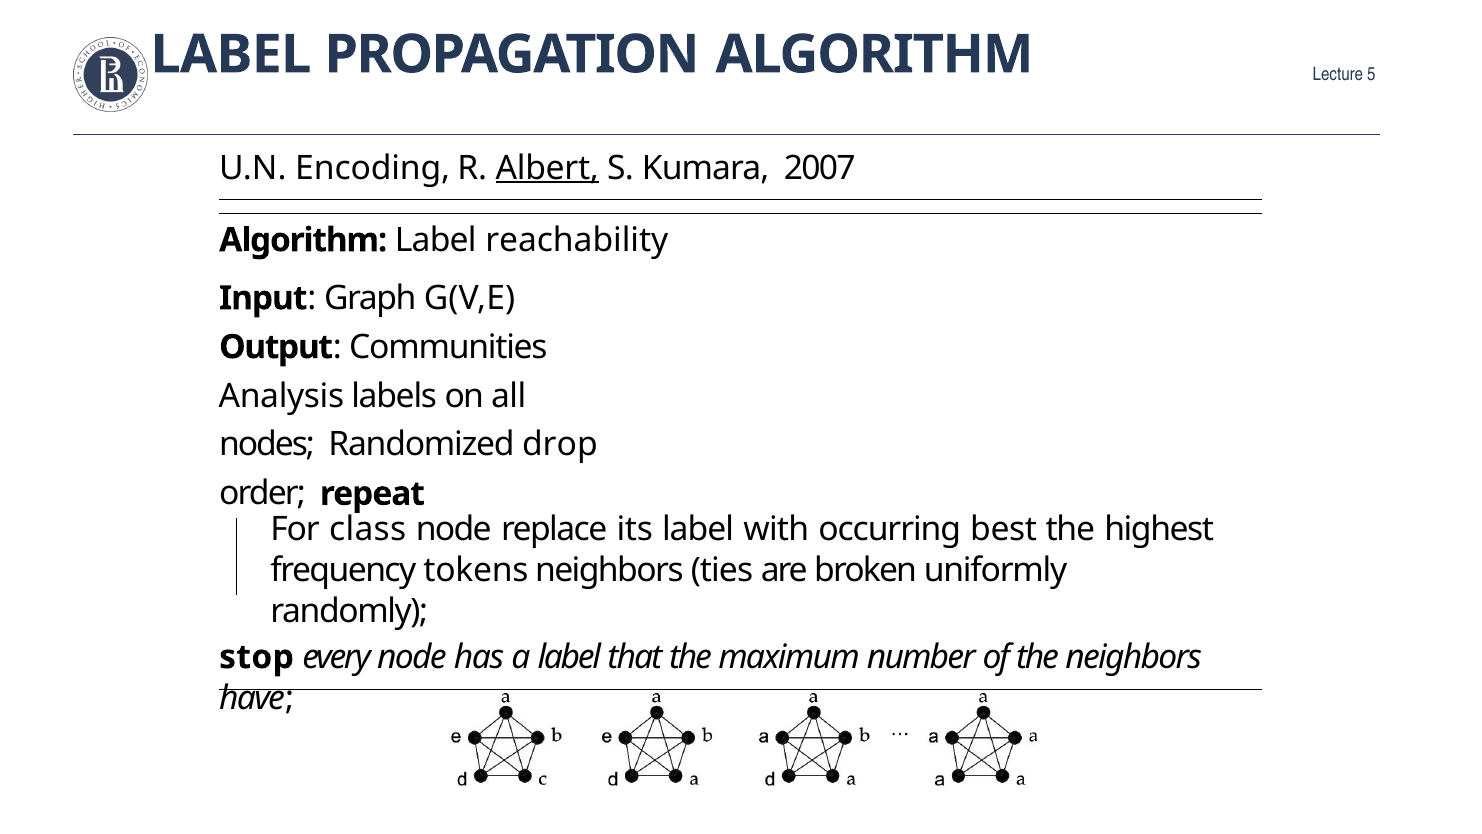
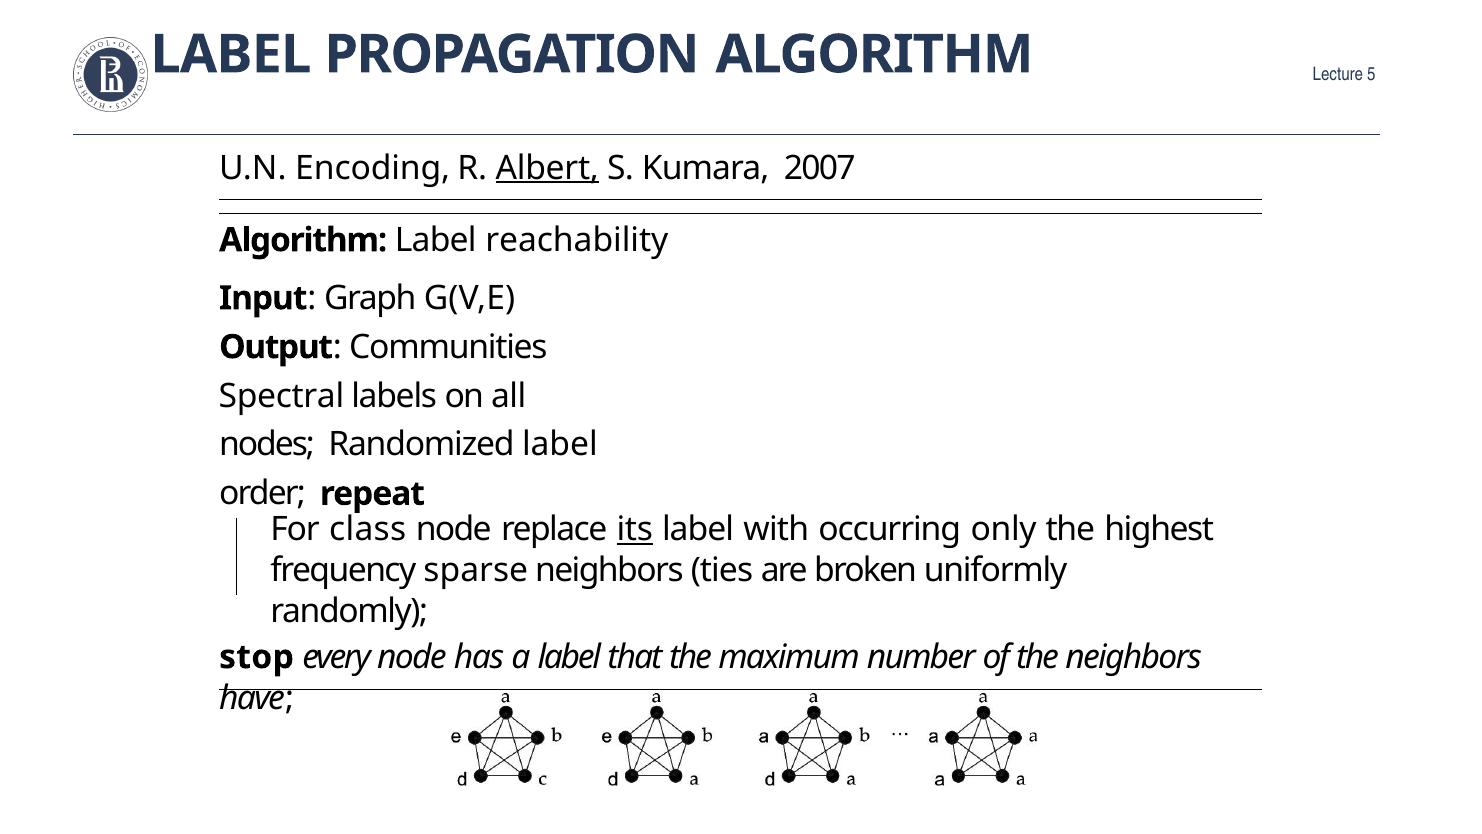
Analysis: Analysis -> Spectral (281, 396)
Randomized drop: drop -> label (560, 445)
its underline: none -> present (635, 529)
best: best -> only (1004, 529)
tokens: tokens -> sparse (476, 571)
